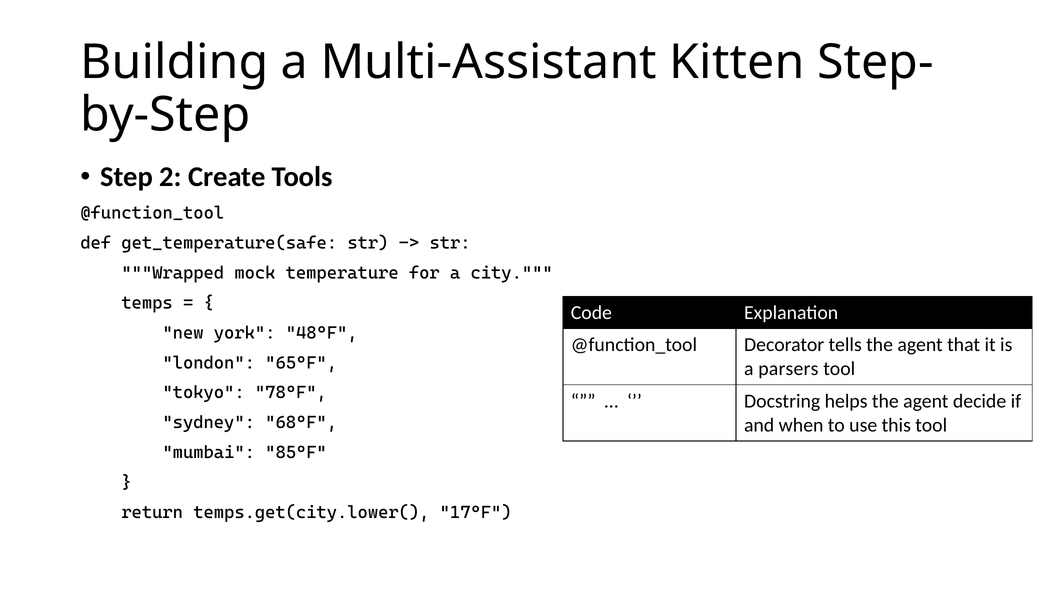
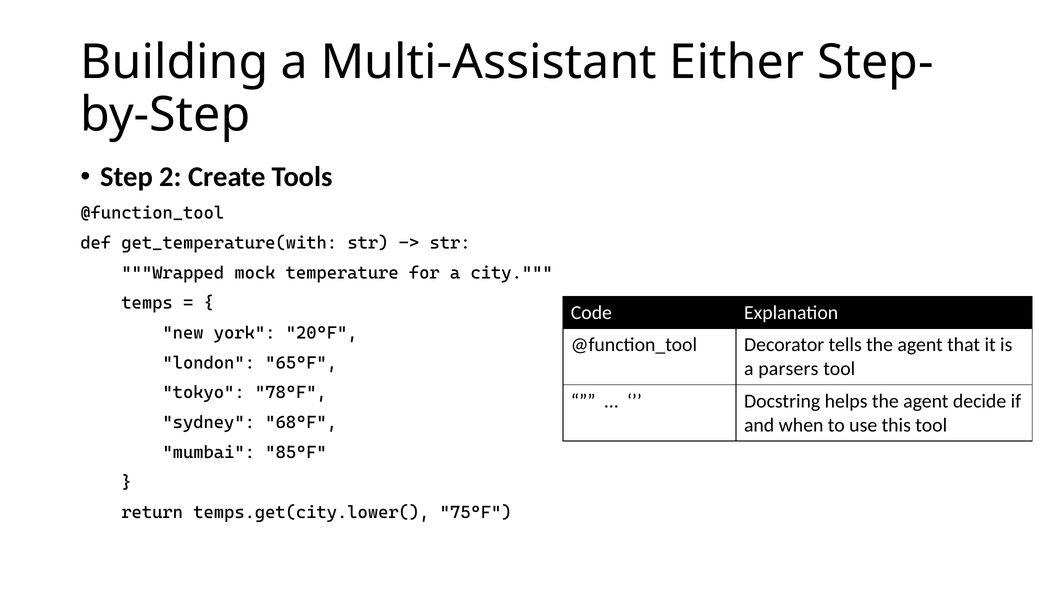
Kitten: Kitten -> Either (737, 63)
get_temperature(safe: get_temperature(safe -> get_temperature(with (229, 243)
48°F: 48°F -> 20°F (322, 333)
17°F: 17°F -> 75°F (476, 513)
